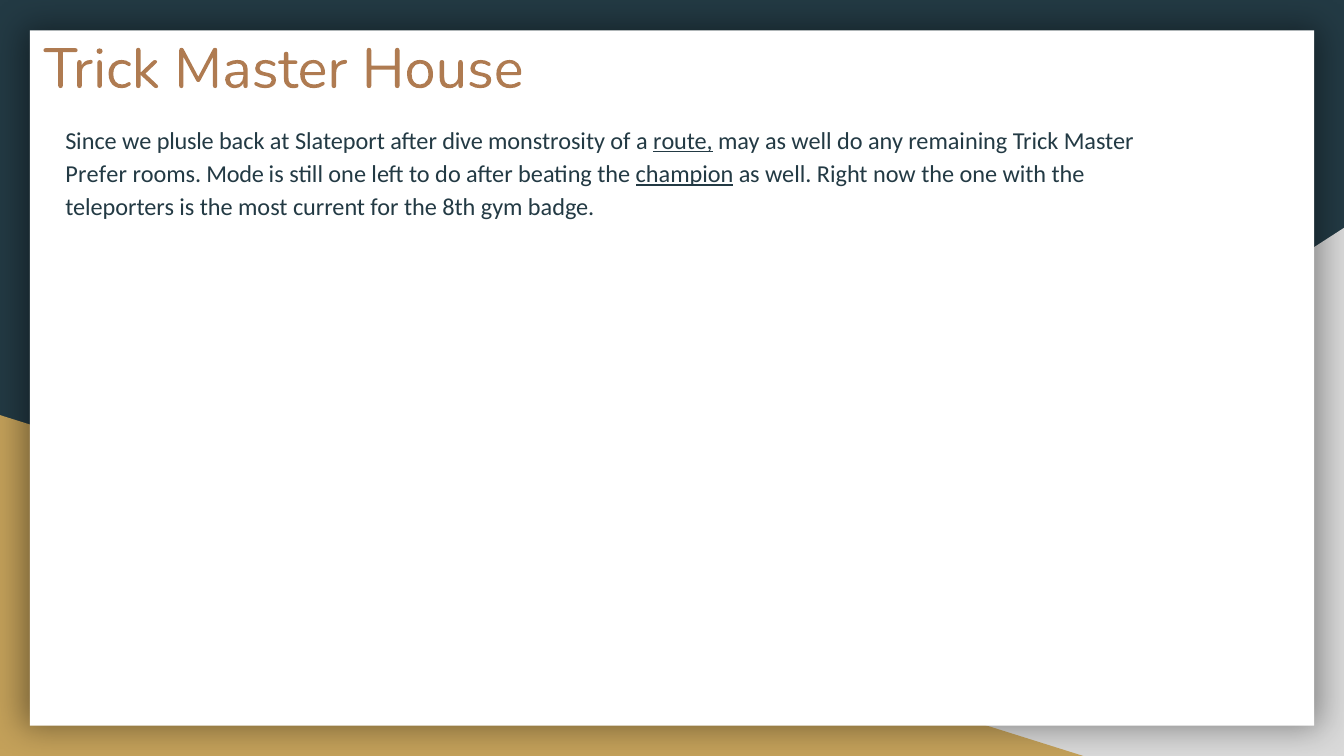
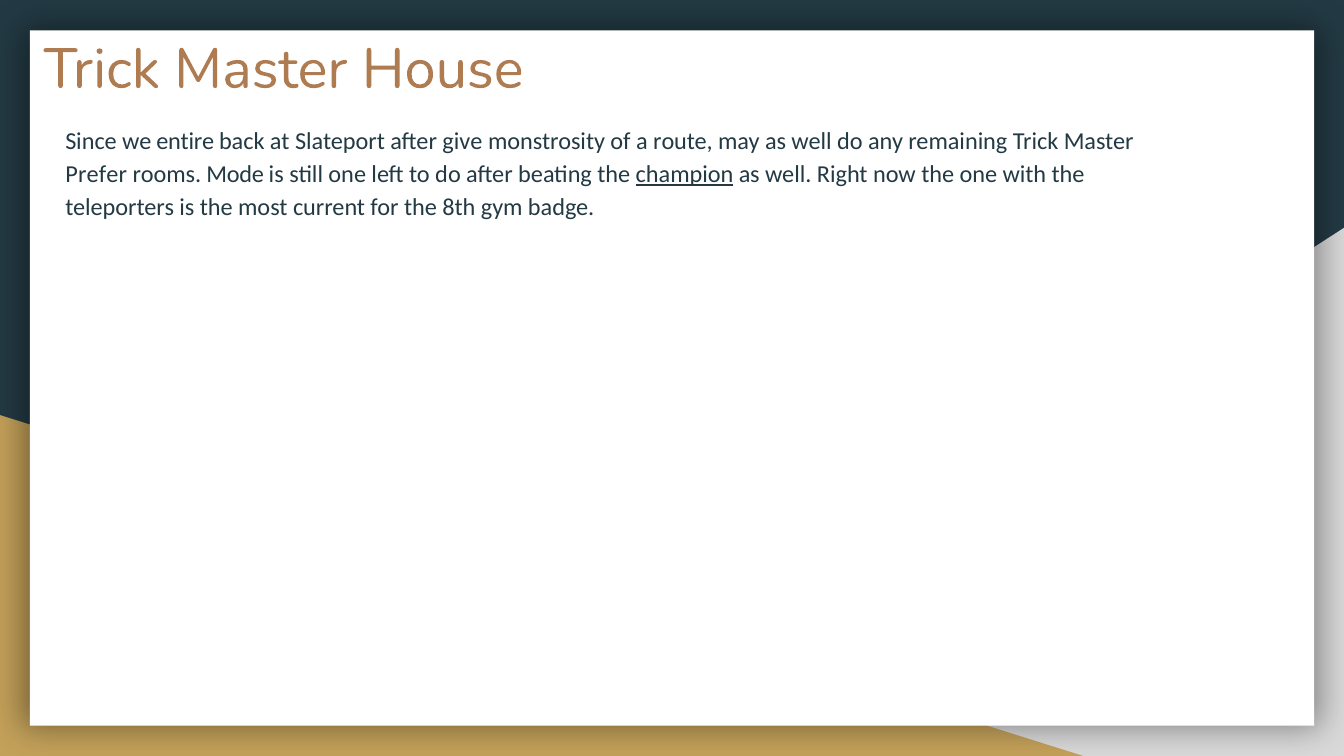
plusle: plusle -> entire (185, 141)
dive: dive -> give (462, 141)
route underline: present -> none (683, 141)
